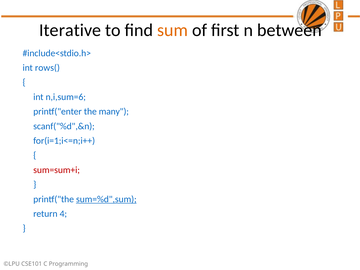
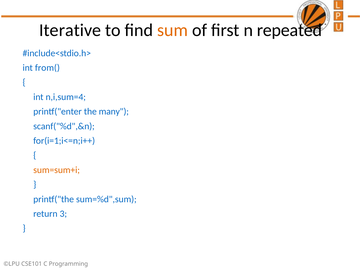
between: between -> repeated (290, 30)
rows(: rows( -> from( (47, 68)
n,i,sum=6: n,i,sum=6 -> n,i,sum=4 (66, 97)
sum=sum+i colour: red -> orange (57, 170)
sum=%d",sum underline: present -> none (106, 199)
4: 4 -> 3 (63, 214)
